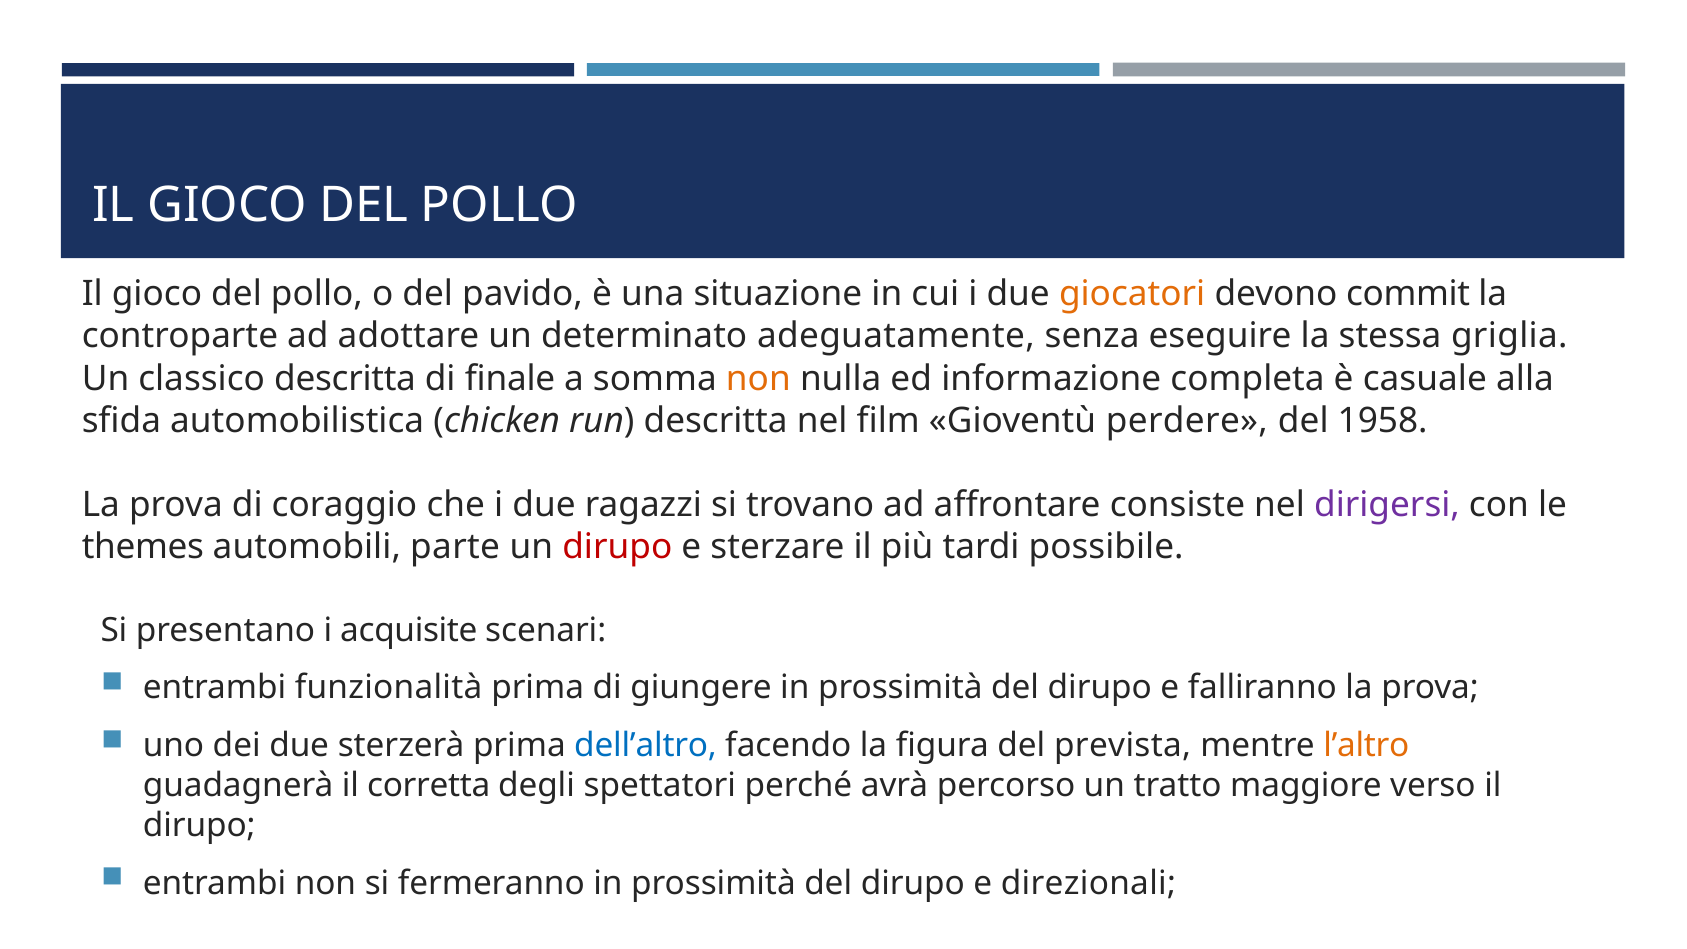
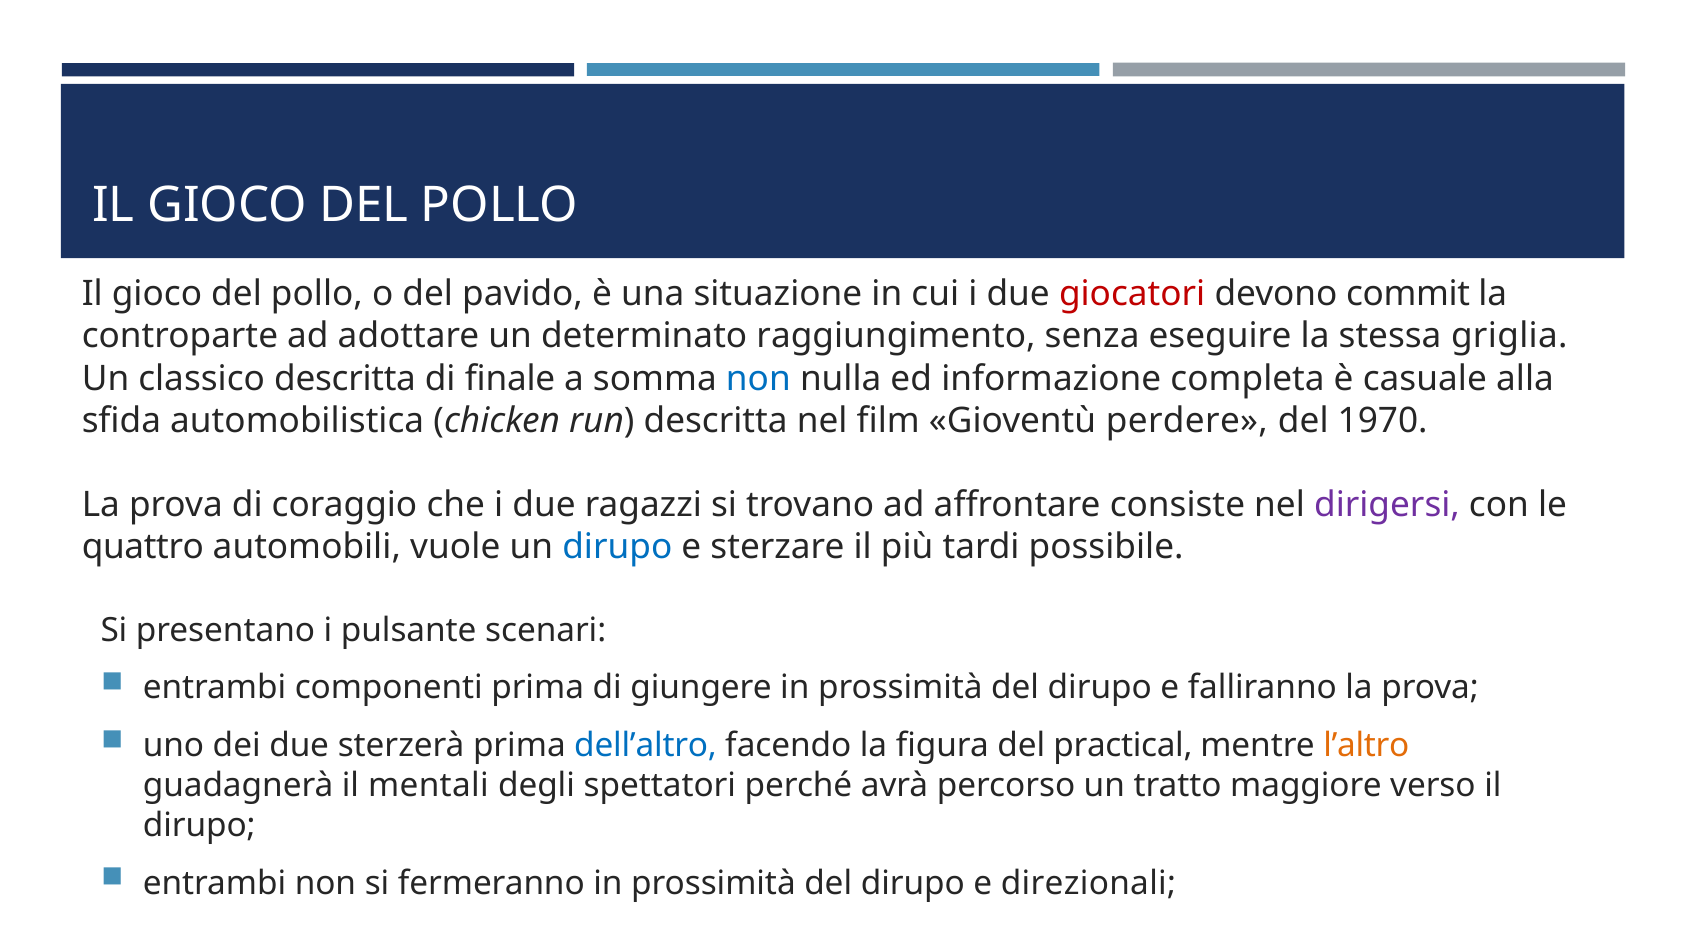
giocatori colour: orange -> red (1132, 294)
adeguatamente: adeguatamente -> raggiungimento (896, 336)
non colour: orange -> blue (758, 378)
1958: 1958 -> 1970 (1383, 421)
themes: themes -> quattro (143, 547)
parte: parte -> vuole (455, 547)
dirupo colour: red -> blue (617, 547)
acquisite: acquisite -> pulsante (409, 630)
funzionalità: funzionalità -> componenti (389, 688)
prevista: prevista -> practical (1123, 745)
corretta: corretta -> mentali (428, 785)
